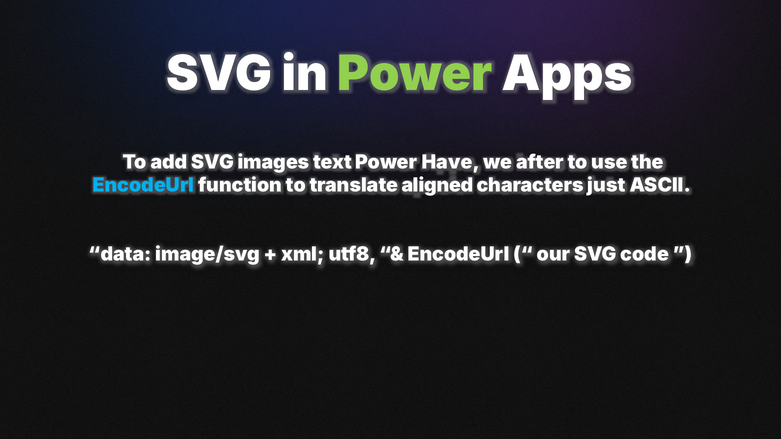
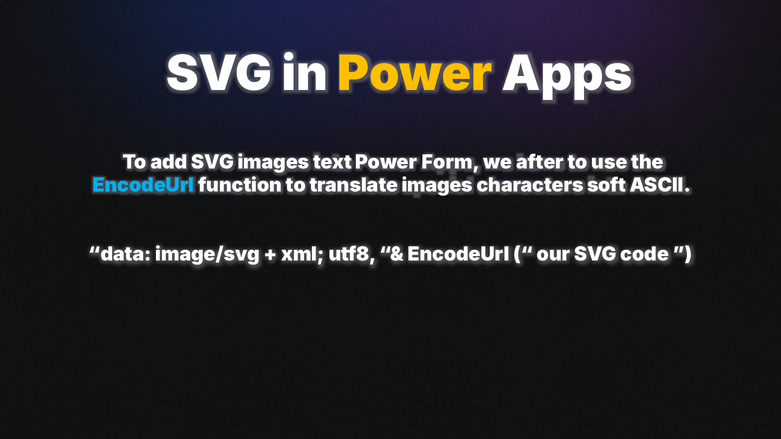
Power colour: light green -> yellow (415, 74)
Have: Have -> Form (451, 162)
translate aligned: aligned -> images (437, 186)
just: just -> soft (607, 186)
